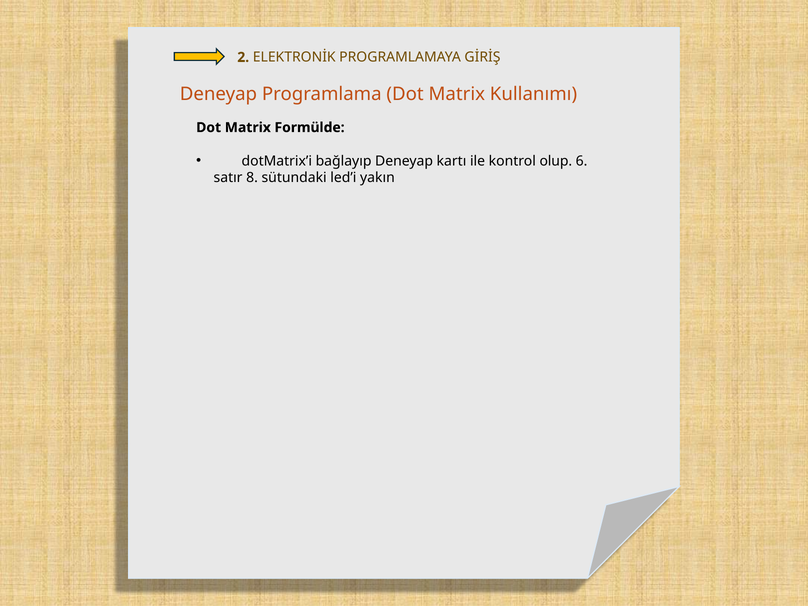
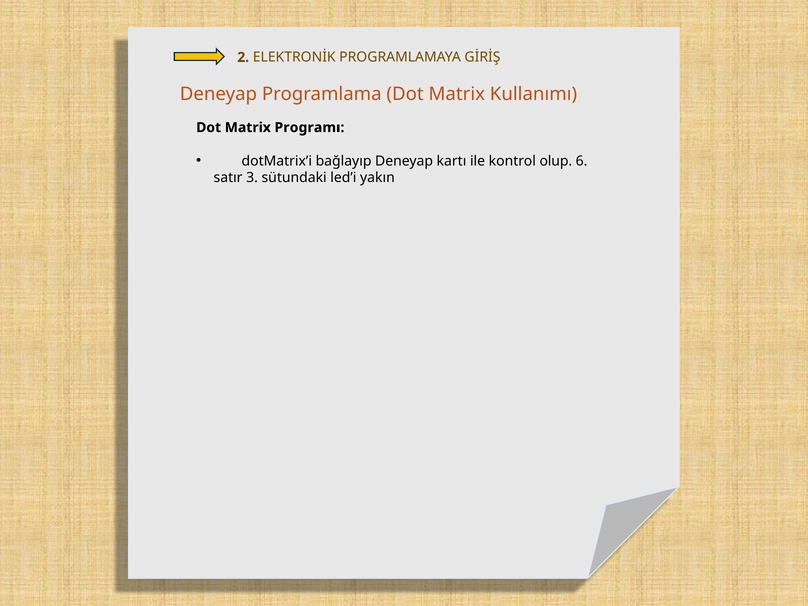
Formülde: Formülde -> Programı (309, 128)
8: 8 -> 3 (252, 178)
